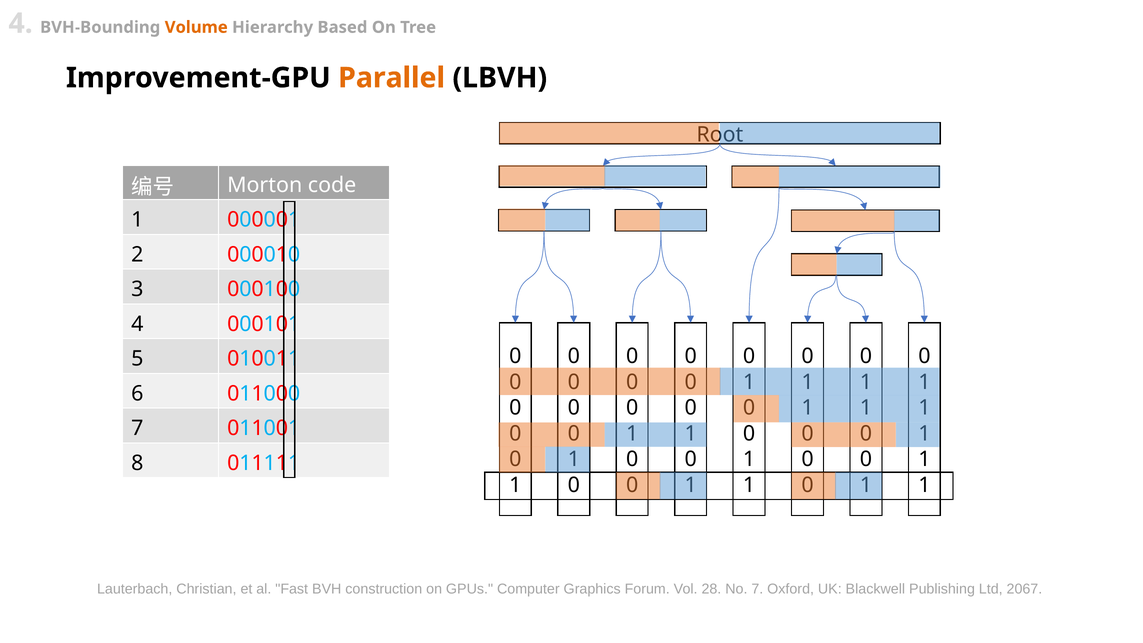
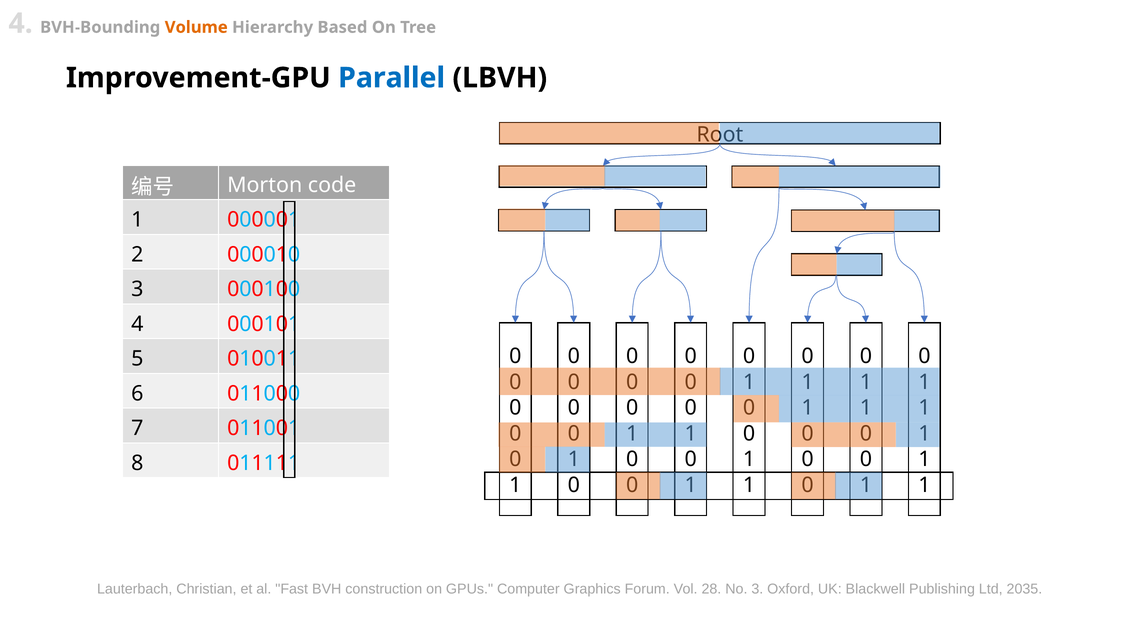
Parallel colour: orange -> blue (392, 78)
No 7: 7 -> 3 (757, 589)
2067: 2067 -> 2035 (1024, 589)
